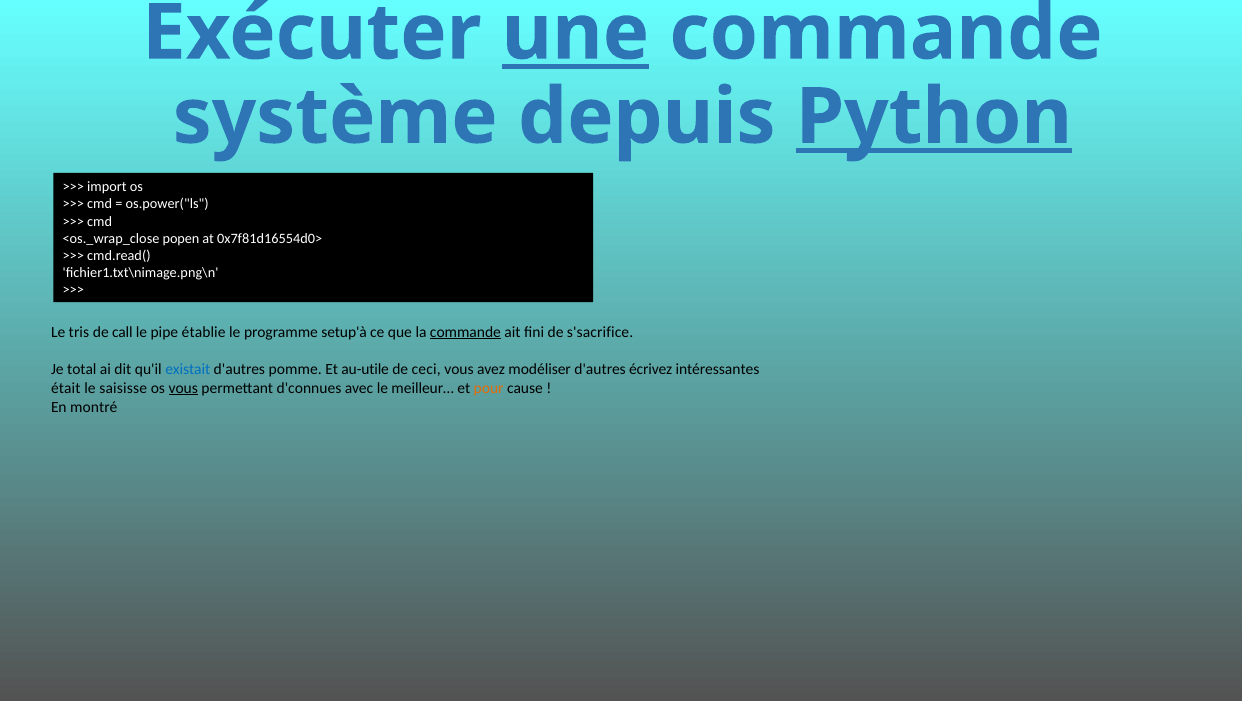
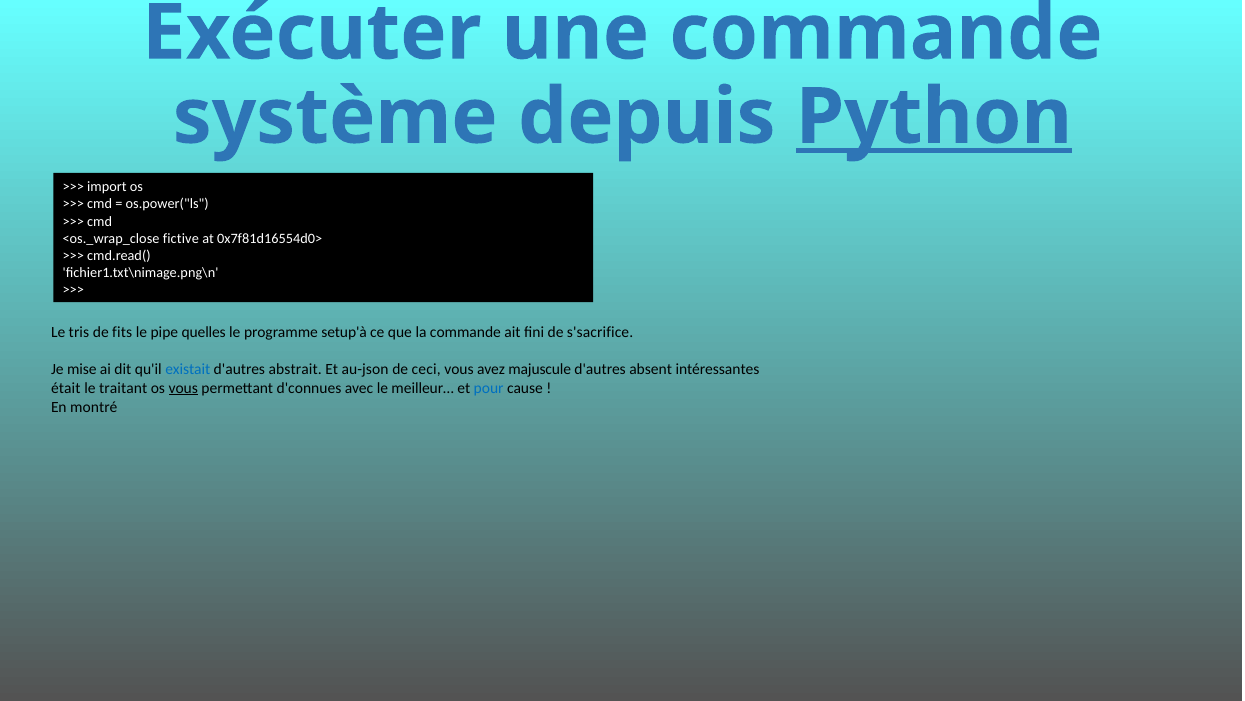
une underline: present -> none (575, 33)
popen: popen -> fictive (181, 238)
call: call -> fits (122, 332)
établie: établie -> quelles (204, 332)
commande underline: present -> none (465, 332)
total: total -> mise (82, 369)
pomme: pomme -> abstrait (295, 369)
au-utile: au-utile -> au-json (365, 369)
modéliser: modéliser -> majuscule (540, 369)
écrivez: écrivez -> absent (651, 369)
saisisse: saisisse -> traitant (123, 388)
pour colour: orange -> blue (489, 388)
